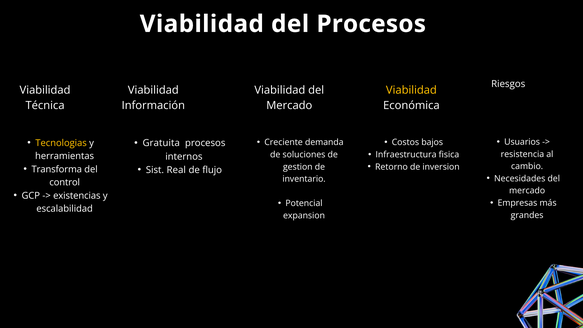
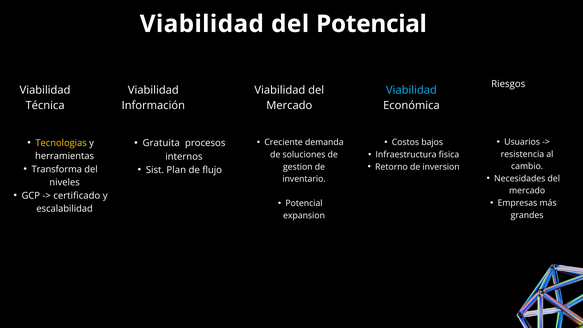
del Procesos: Procesos -> Potencial (371, 24)
Viabilidad colour: yellow -> light blue (411, 90)
Real: Real -> Plan (176, 170)
control: control -> niveles (65, 182)
existencias: existencias -> certificado (77, 196)
